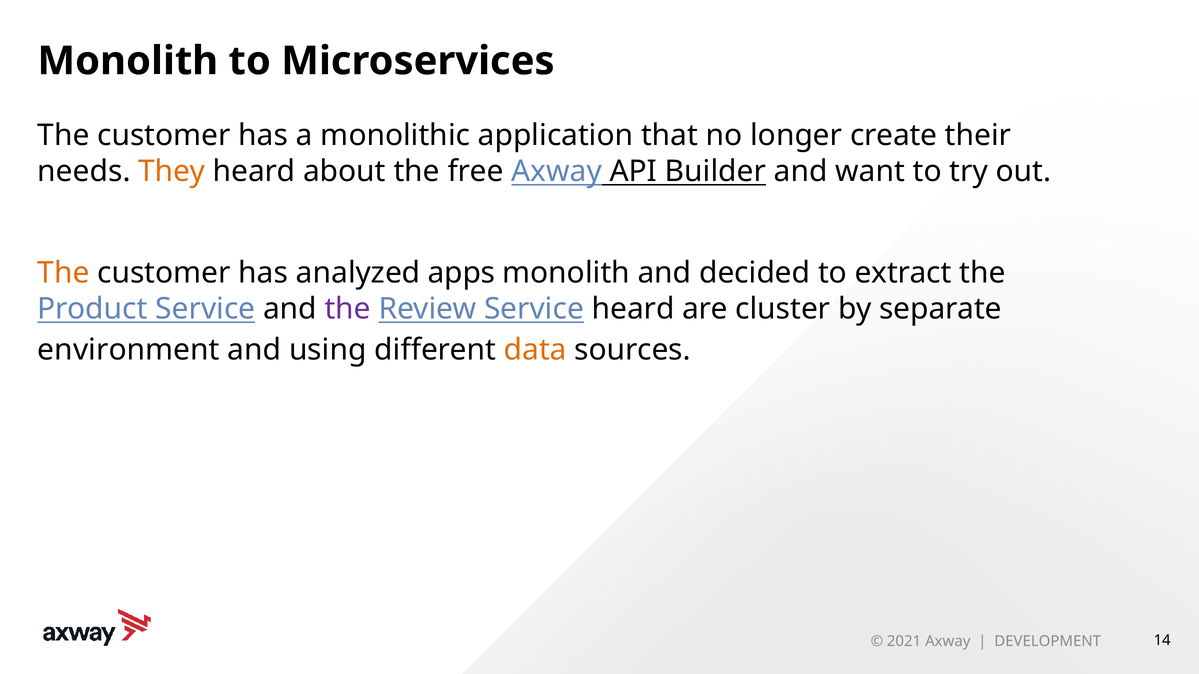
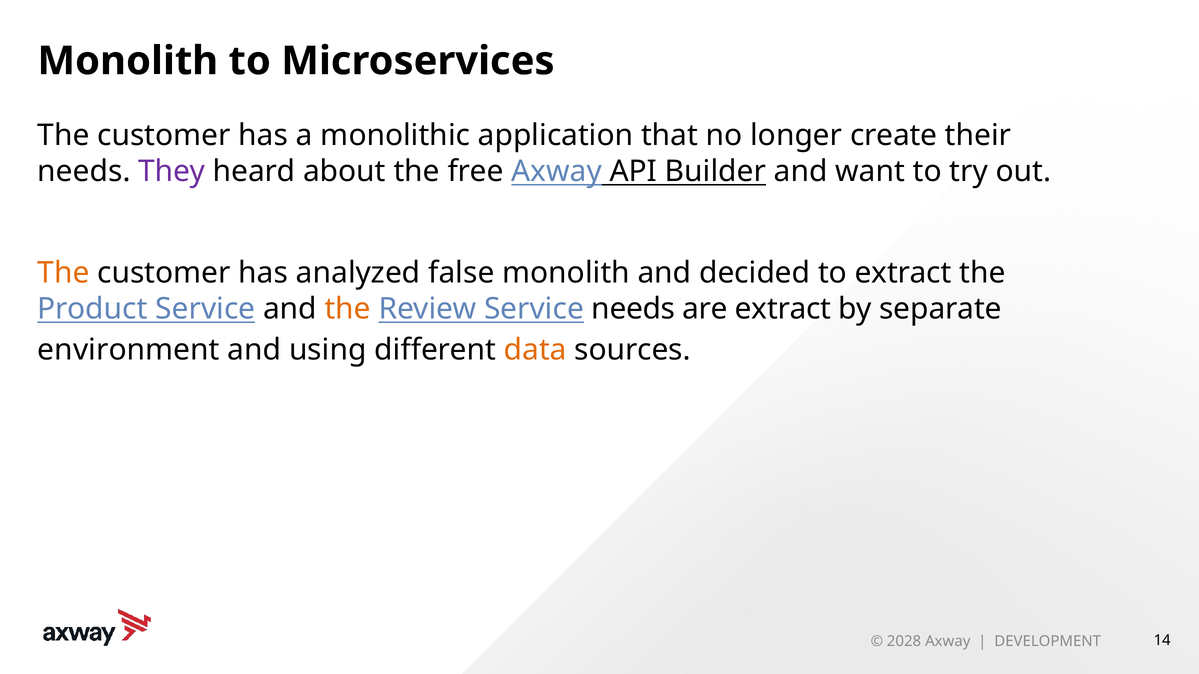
They colour: orange -> purple (172, 171)
apps: apps -> false (461, 273)
the colour: purple -> orange (348, 309)
Service heard: heard -> needs (633, 309)
are cluster: cluster -> extract (783, 309)
2021: 2021 -> 2028 (904, 642)
